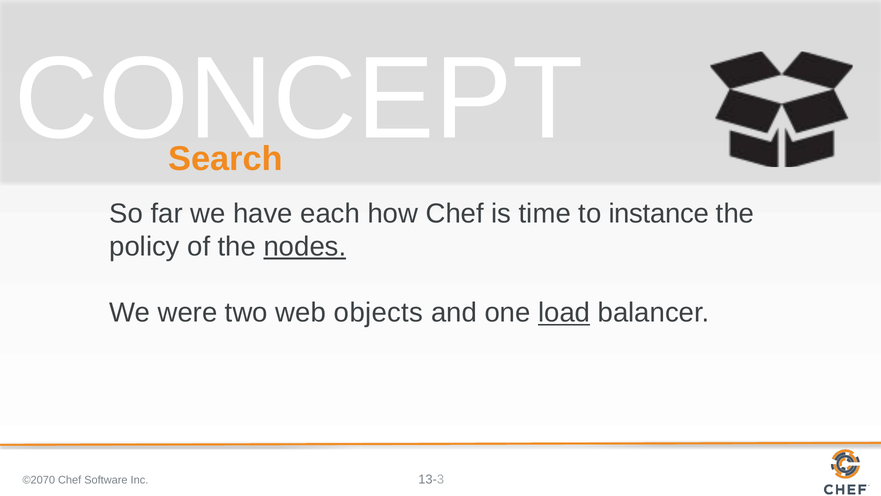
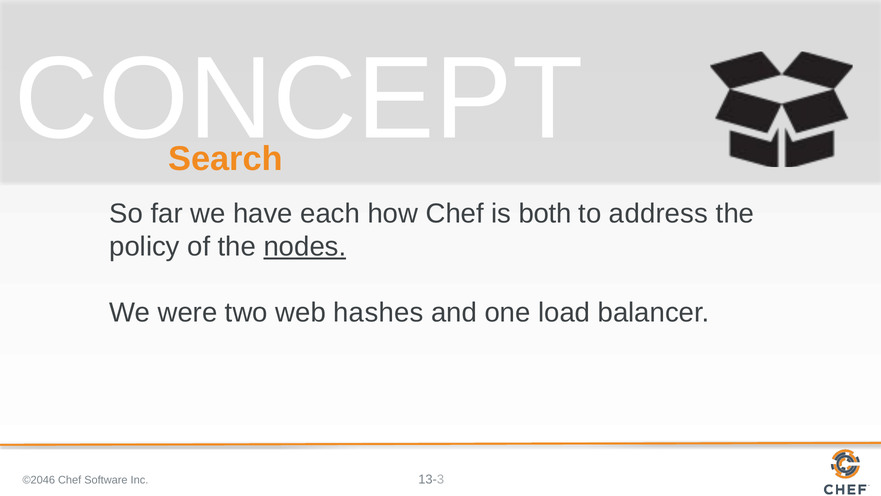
time: time -> both (545, 213)
instance: instance -> address (659, 213)
objects: objects -> hashes (378, 313)
load underline: present -> none (564, 313)
©2070: ©2070 -> ©2046 (39, 479)
